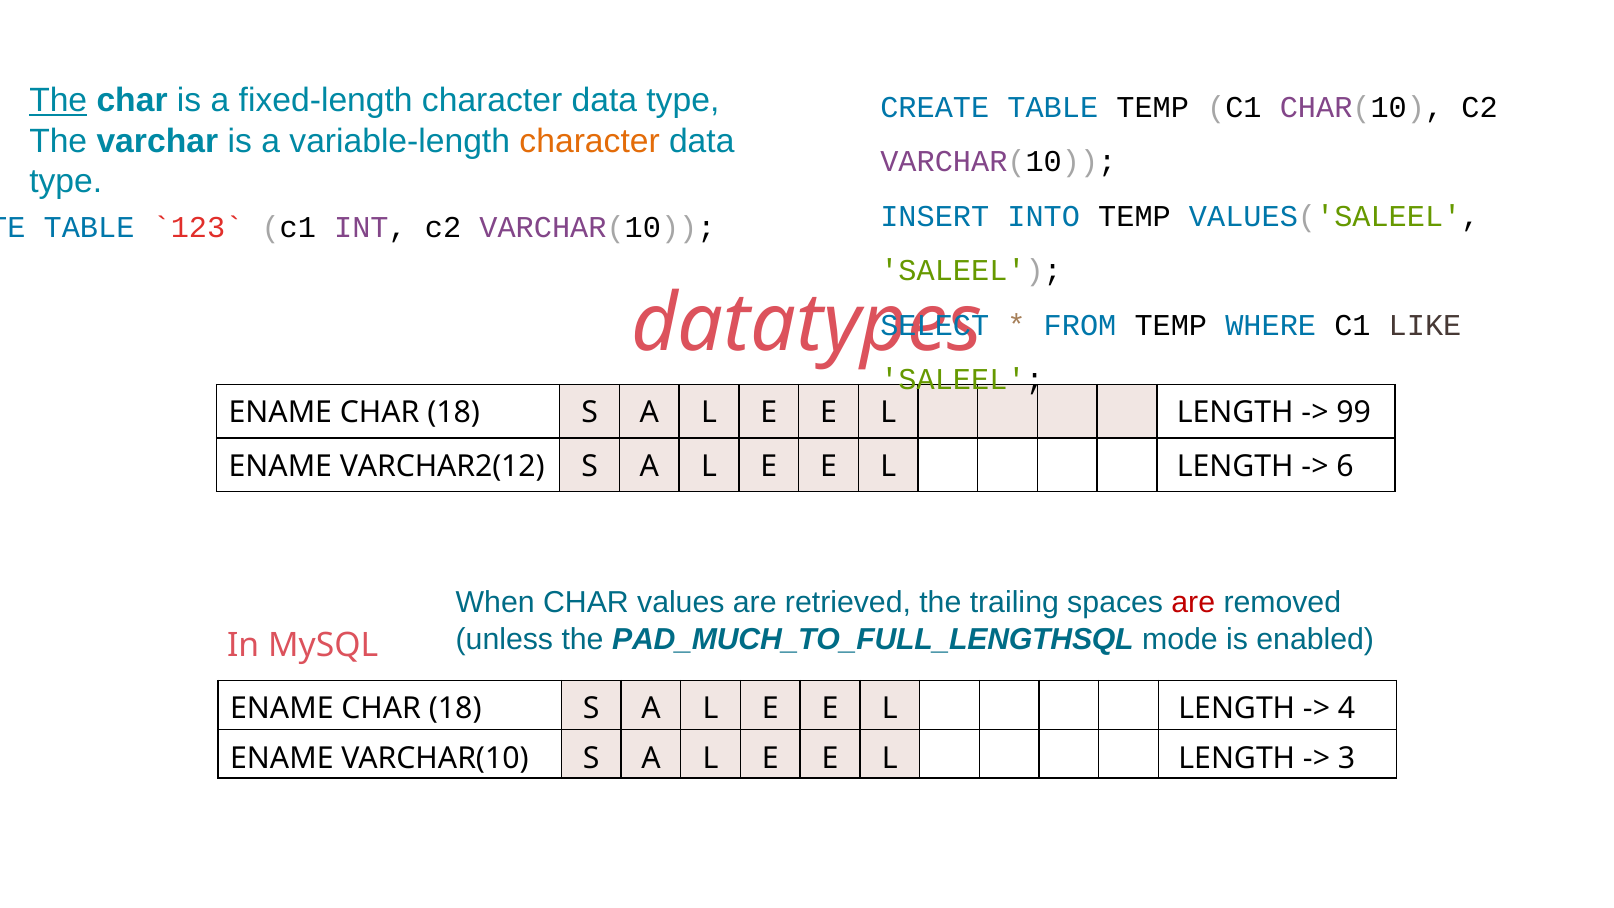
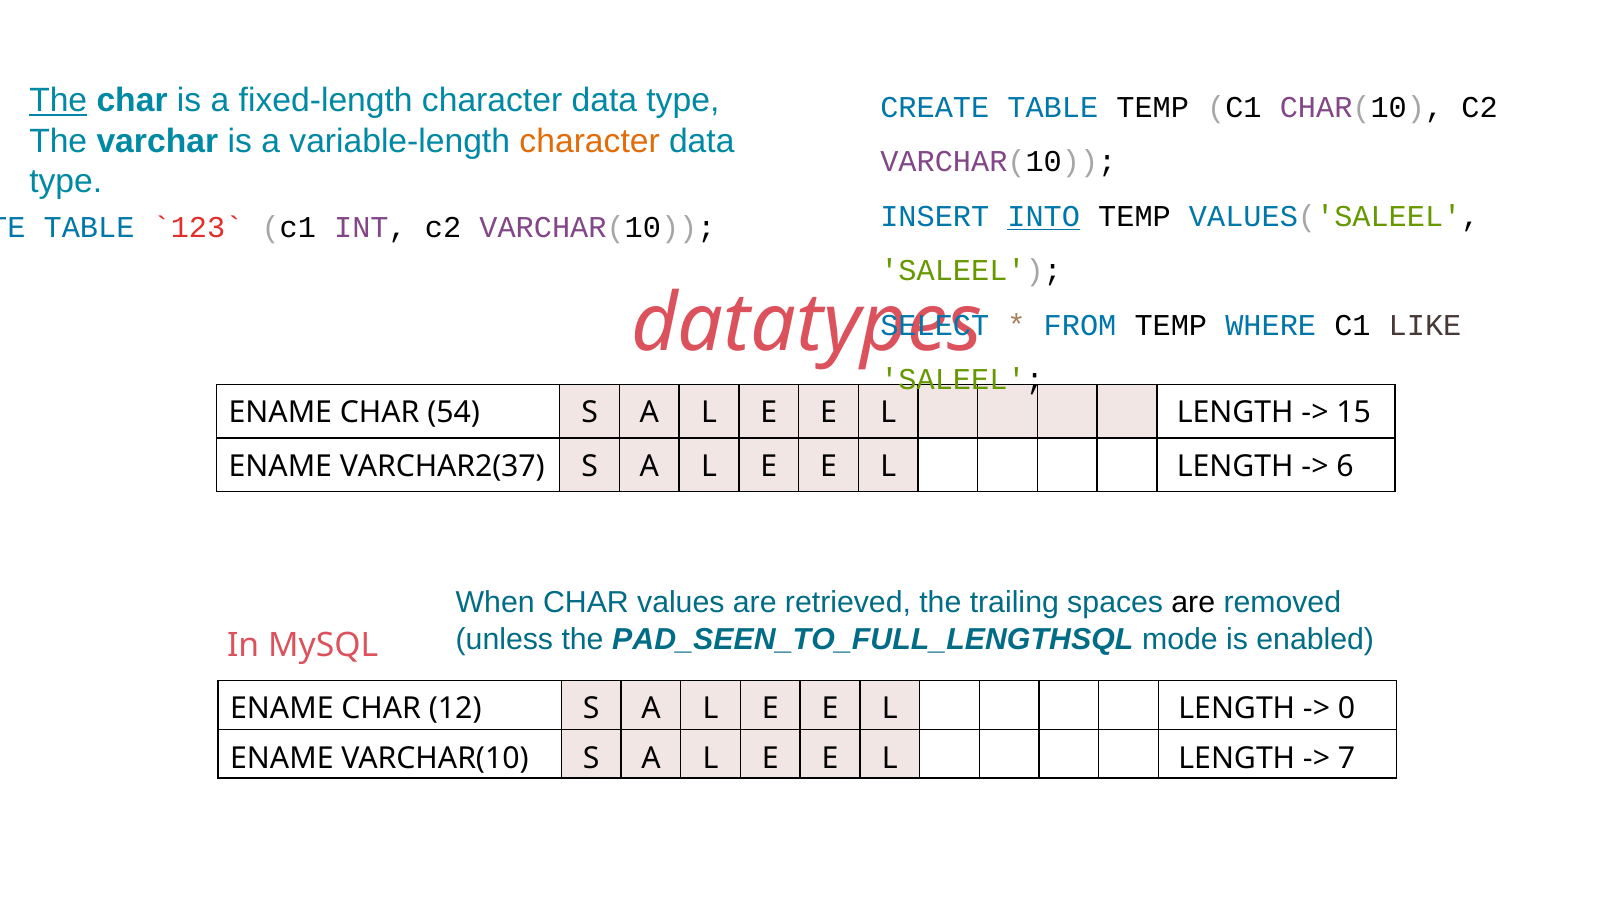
INTO underline: none -> present (1044, 216)
18: 18 -> 54 (454, 413)
99: 99 -> 15 (1354, 413)
VARCHAR2(12: VARCHAR2(12 -> VARCHAR2(37 (442, 466)
are colour: red -> black (1193, 603)
PAD_MUCH_TO_FULL_LENGTHSQL: PAD_MUCH_TO_FULL_LENGTHSQL -> PAD_SEEN_TO_FULL_LENGTHSQL (873, 639)
18: 18 -> 12 (455, 709)
4: 4 -> 0 (1347, 709)
3: 3 -> 7 (1347, 758)
